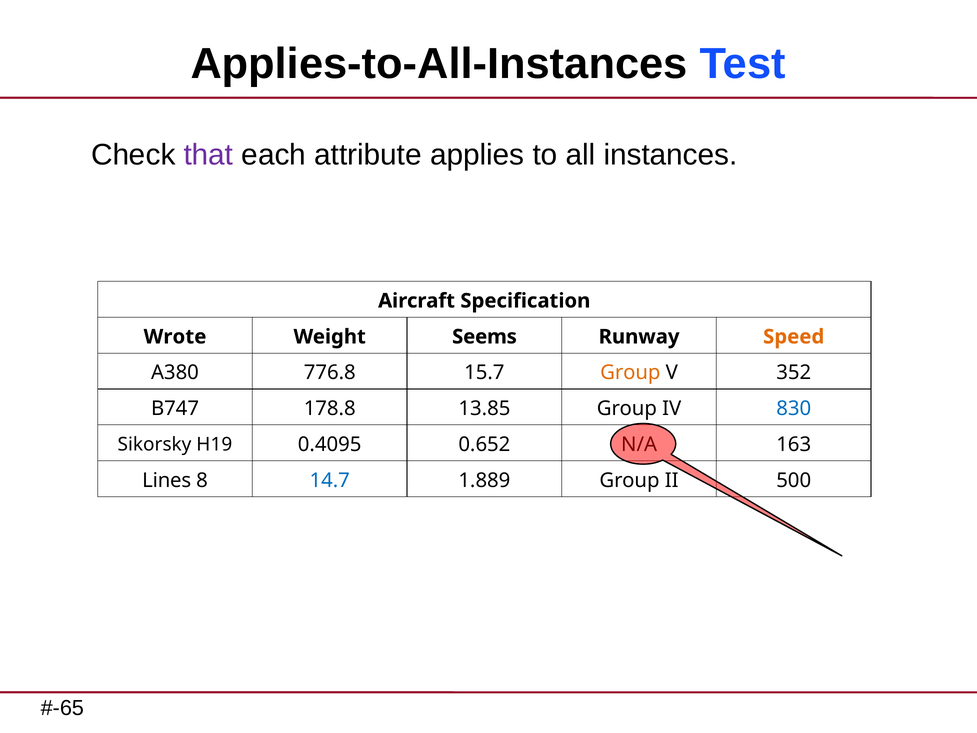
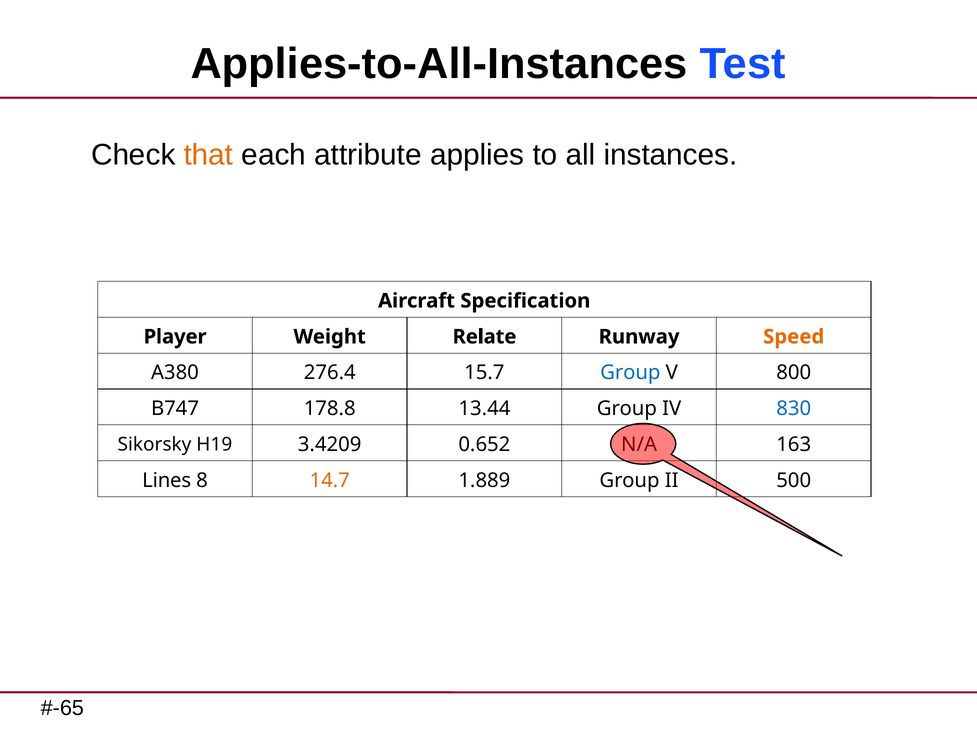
that colour: purple -> orange (208, 155)
Wrote: Wrote -> Player (175, 337)
Seems: Seems -> Relate (484, 337)
776.8: 776.8 -> 276.4 (330, 373)
Group colour: orange -> blue (630, 373)
352: 352 -> 800 (794, 373)
13.85: 13.85 -> 13.44 (484, 408)
0.4095: 0.4095 -> 3.4209 (330, 444)
14.7 colour: blue -> orange (330, 480)
